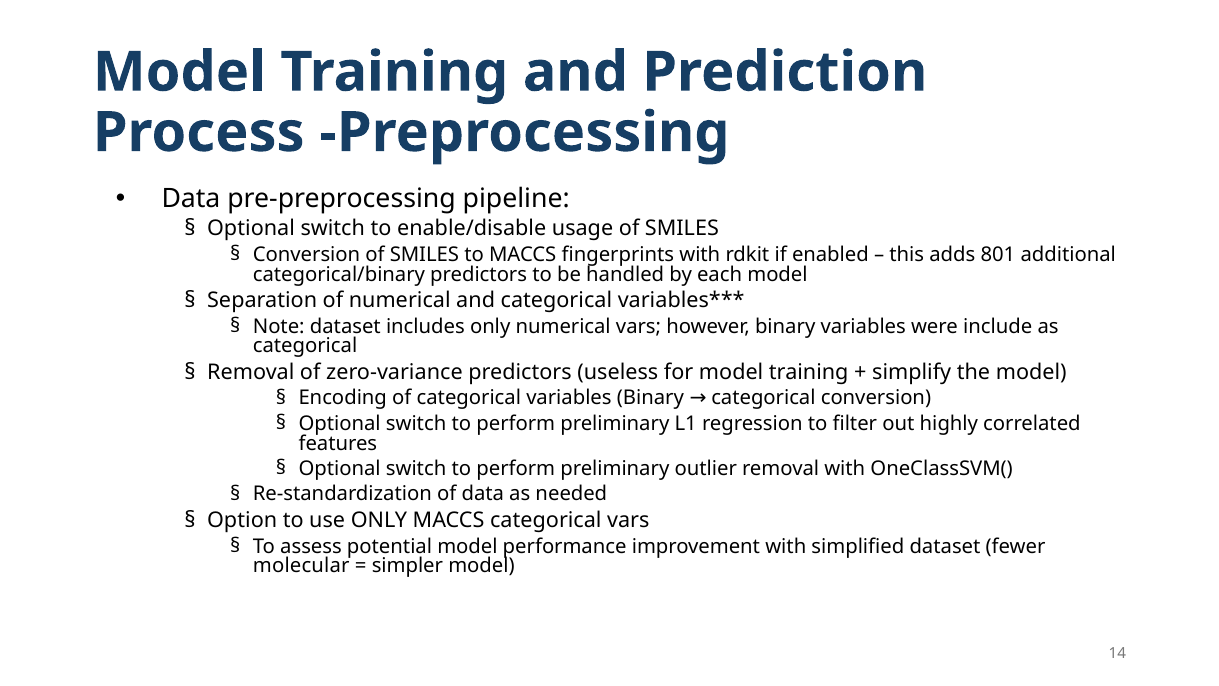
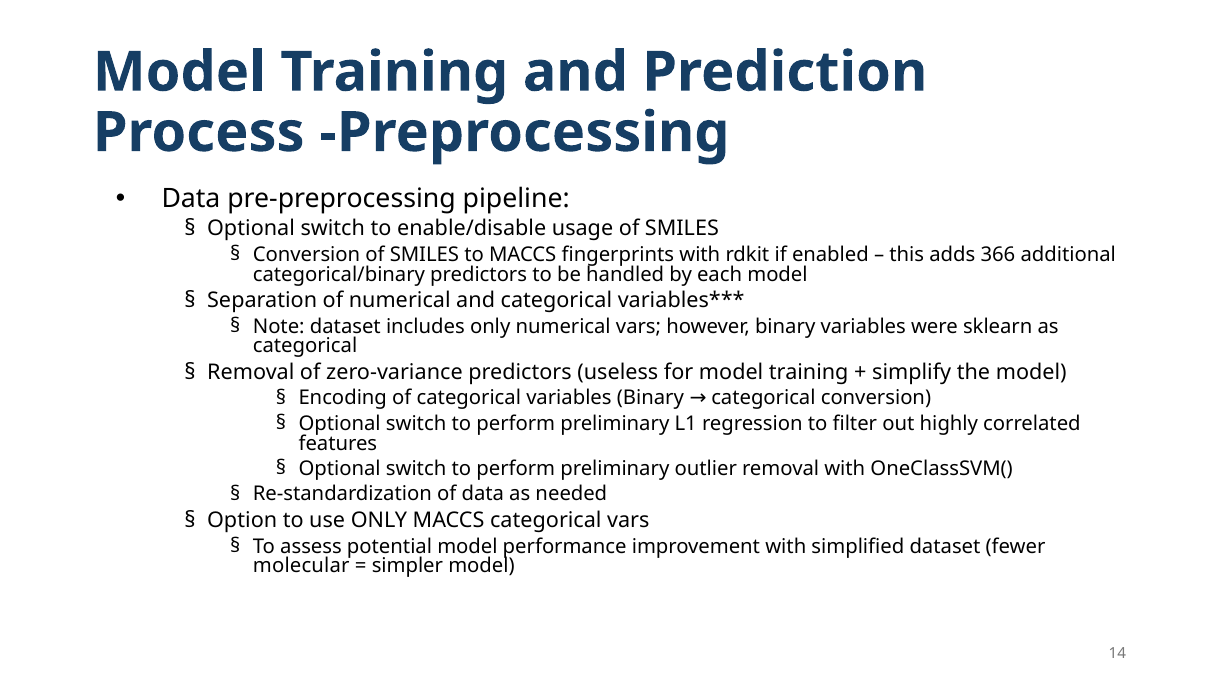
801: 801 -> 366 (998, 254)
include: include -> sklearn (998, 326)
